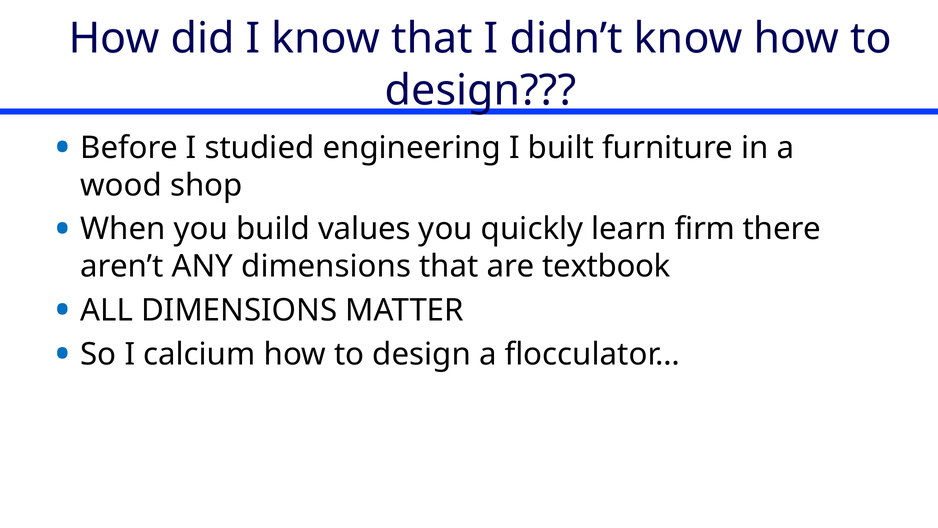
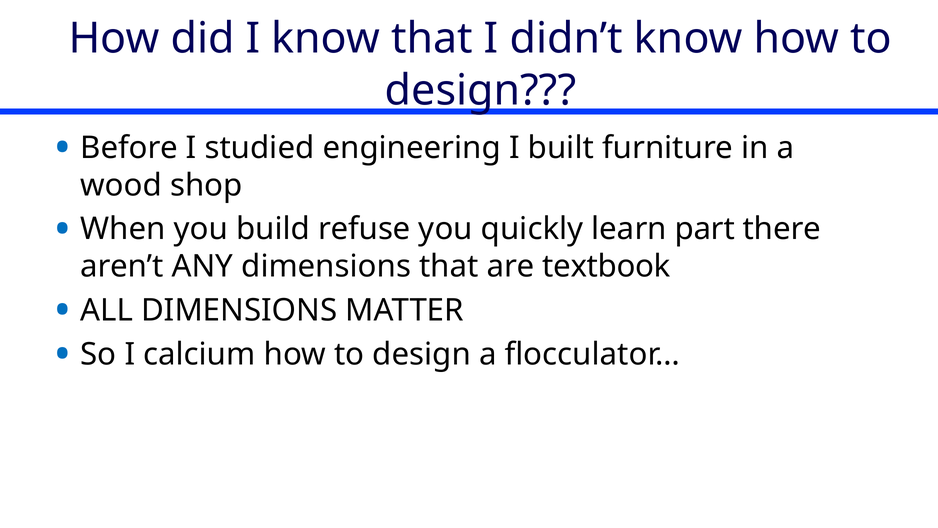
values: values -> refuse (364, 229)
firm: firm -> part (705, 229)
